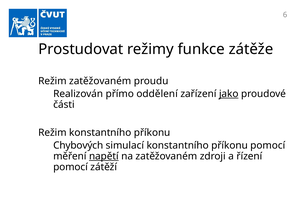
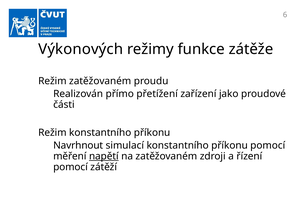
Prostudovat: Prostudovat -> Výkonových (81, 49)
oddělení: oddělení -> přetížení (157, 94)
jako underline: present -> none (229, 94)
Chybových: Chybových -> Navrhnout (78, 146)
